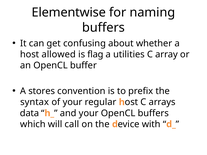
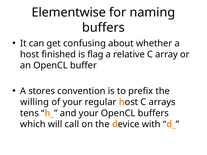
allowed: allowed -> finished (59, 54)
utilities: utilities -> relative (129, 54)
syntax: syntax -> willing (35, 102)
data: data -> tens (29, 113)
